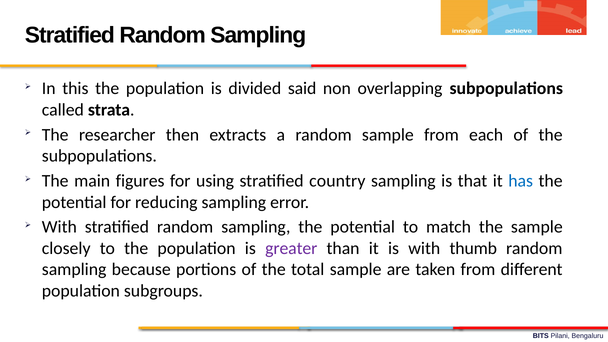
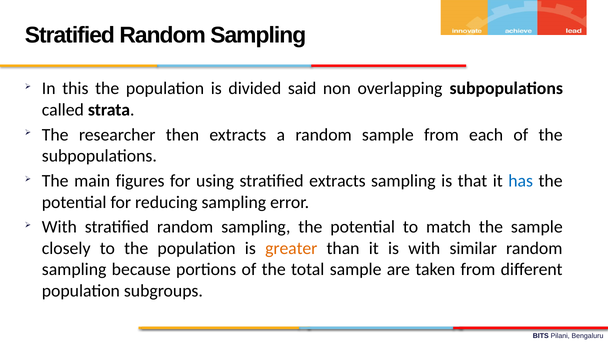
stratified country: country -> extracts (337, 181)
greater colour: purple -> orange (291, 248)
thumb: thumb -> similar (473, 248)
